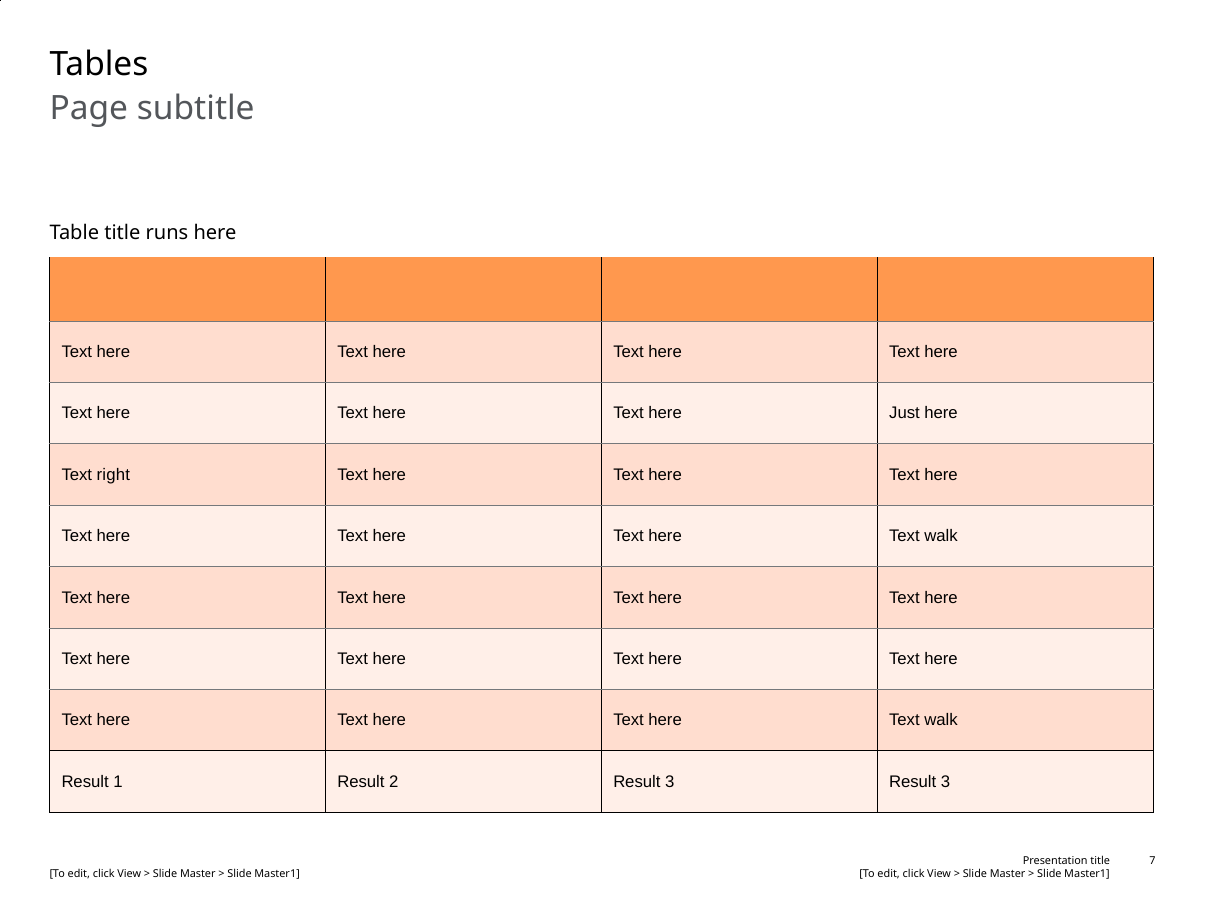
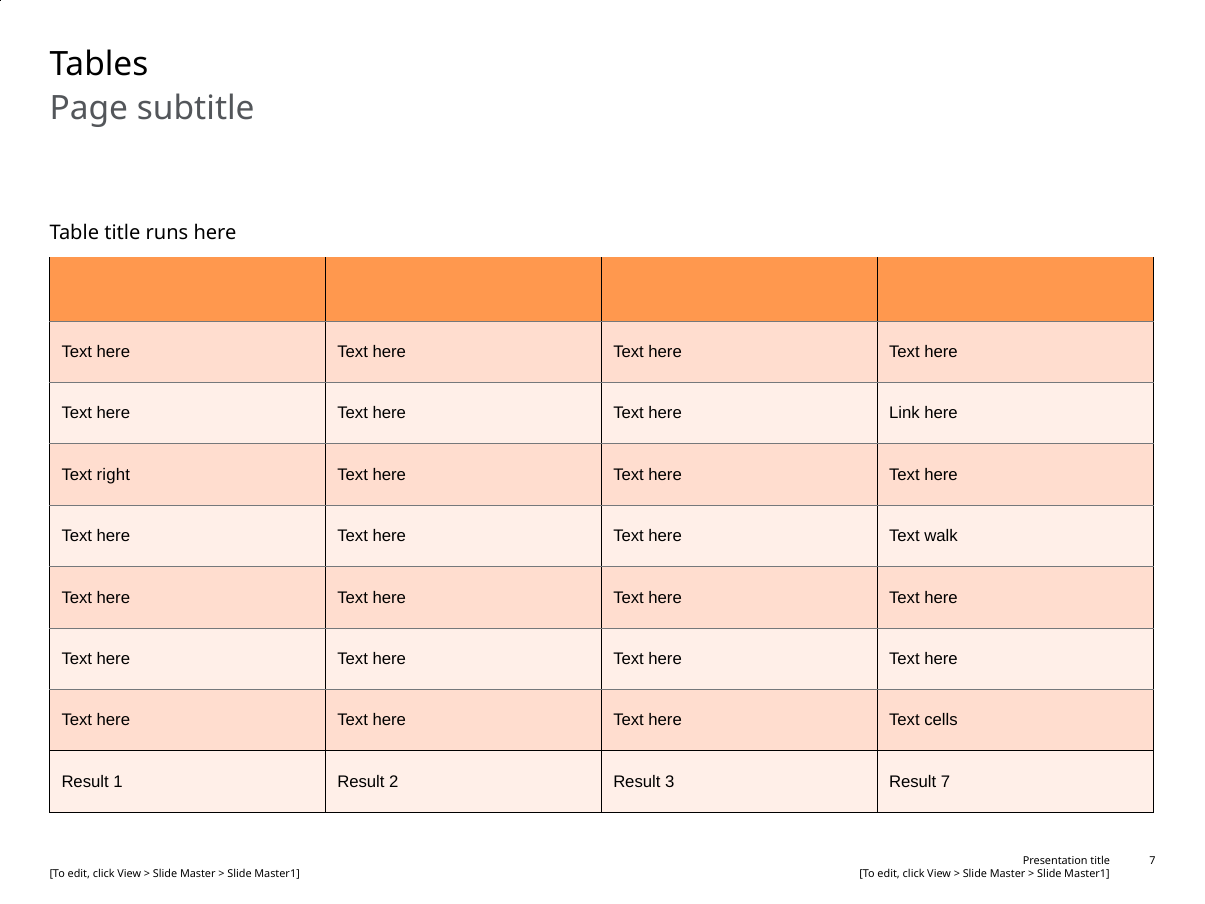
Just: Just -> Link (904, 413)
walk: walk -> cells (941, 720)
3 Result 3: 3 -> 7 (946, 782)
